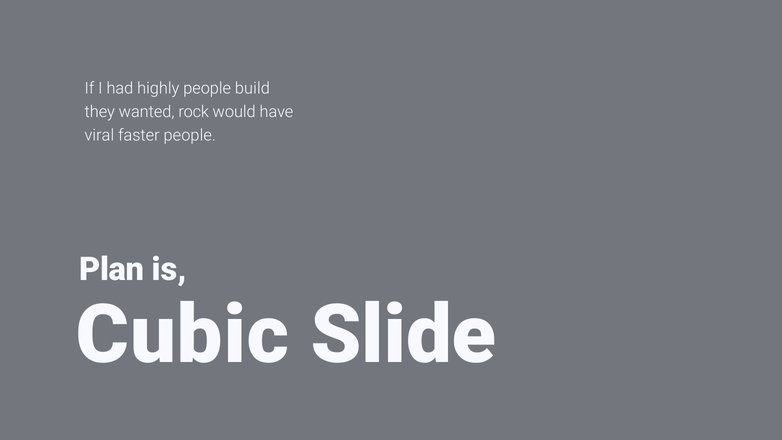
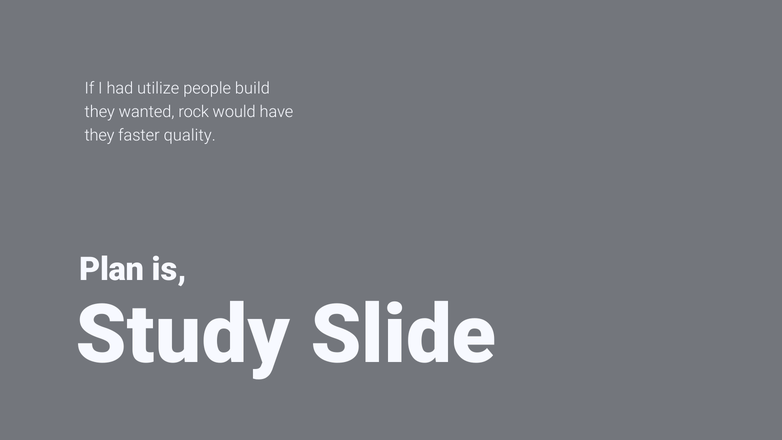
highly: highly -> utilize (158, 88)
viral: viral -> they (99, 135)
faster people: people -> quality (190, 135)
Cubic: Cubic -> Study (183, 335)
